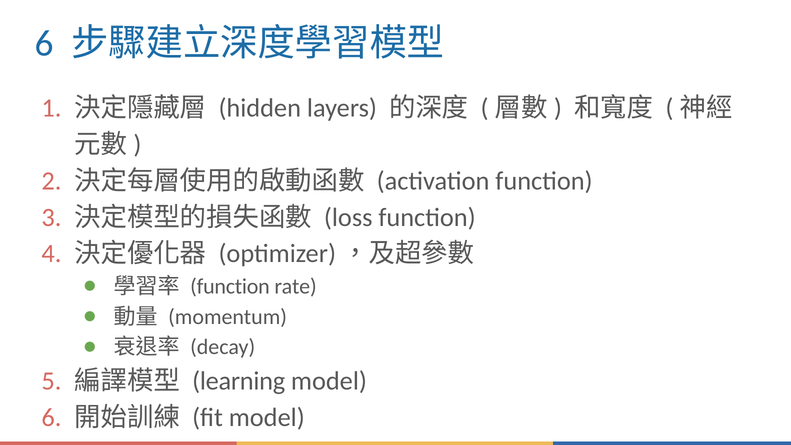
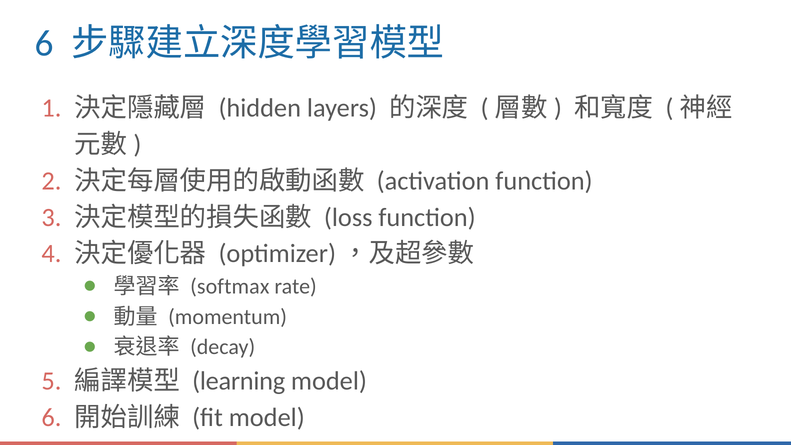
function: function -> softmax (230, 286)
